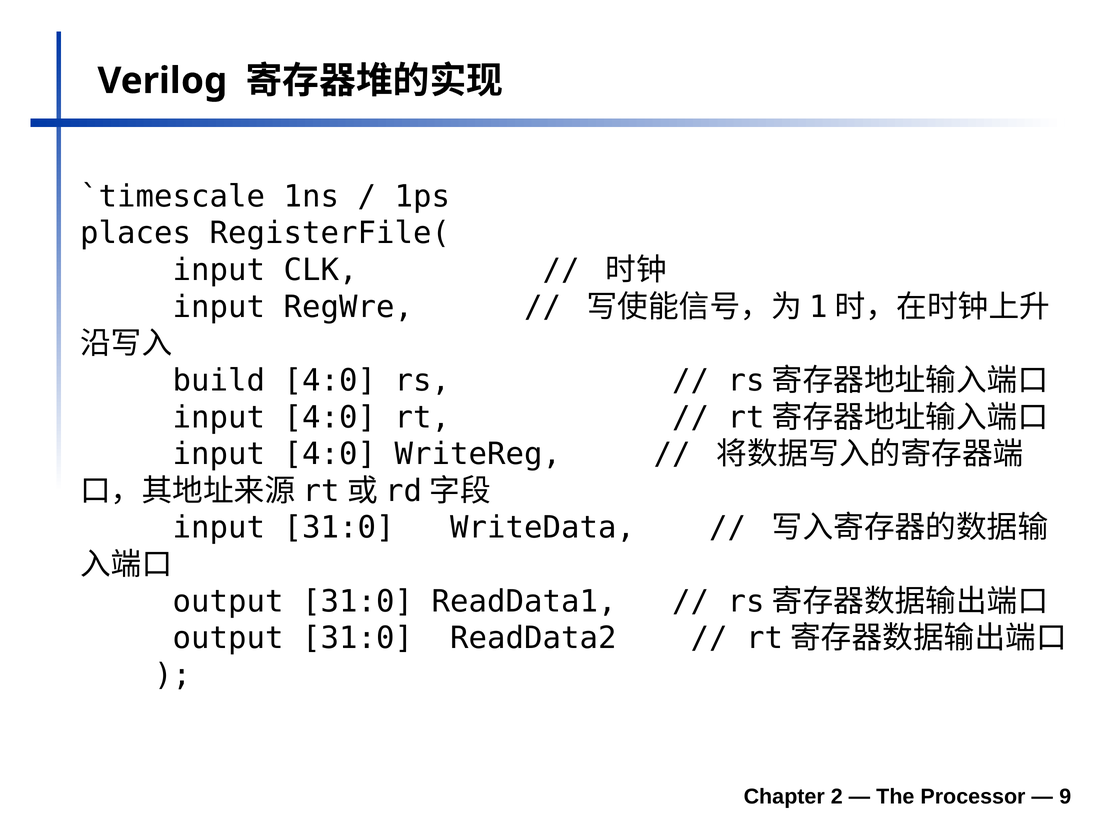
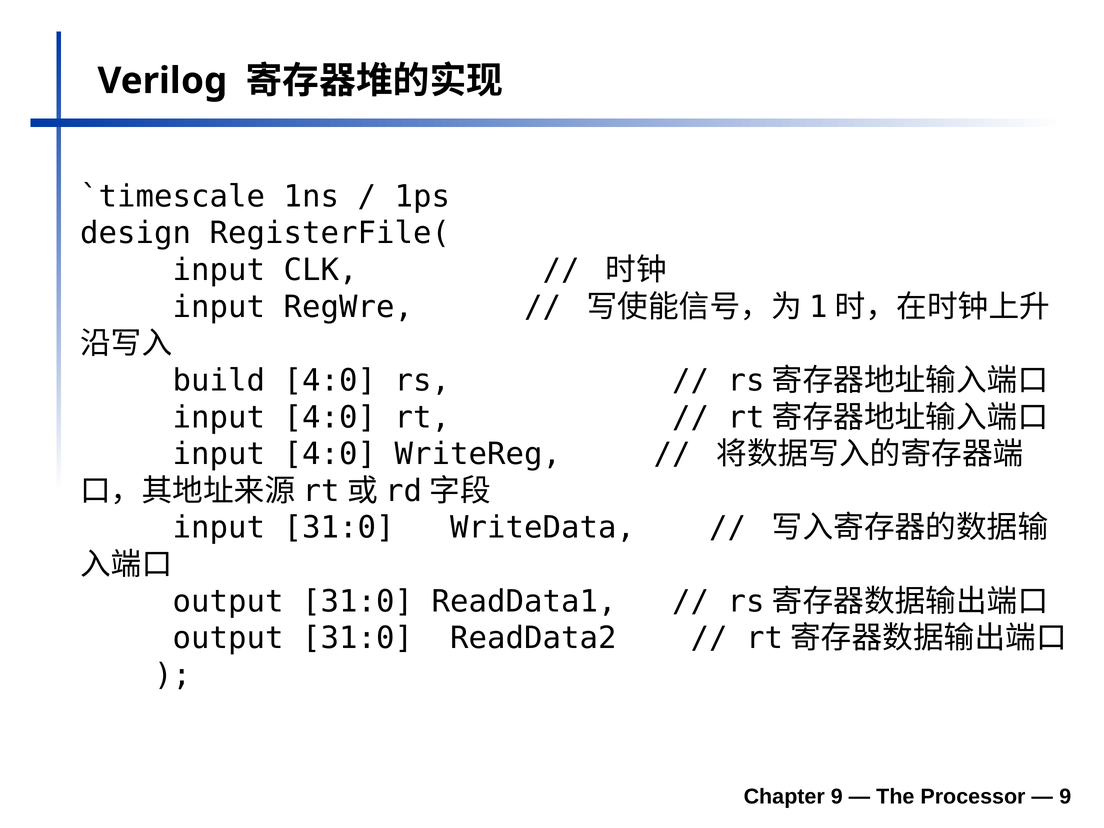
places: places -> design (136, 233)
Chapter 2: 2 -> 9 (837, 797)
